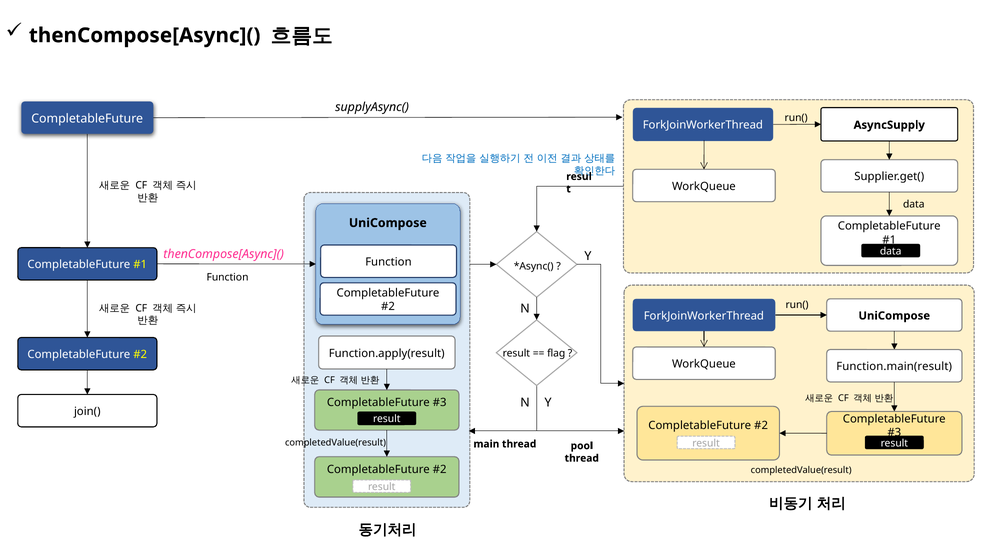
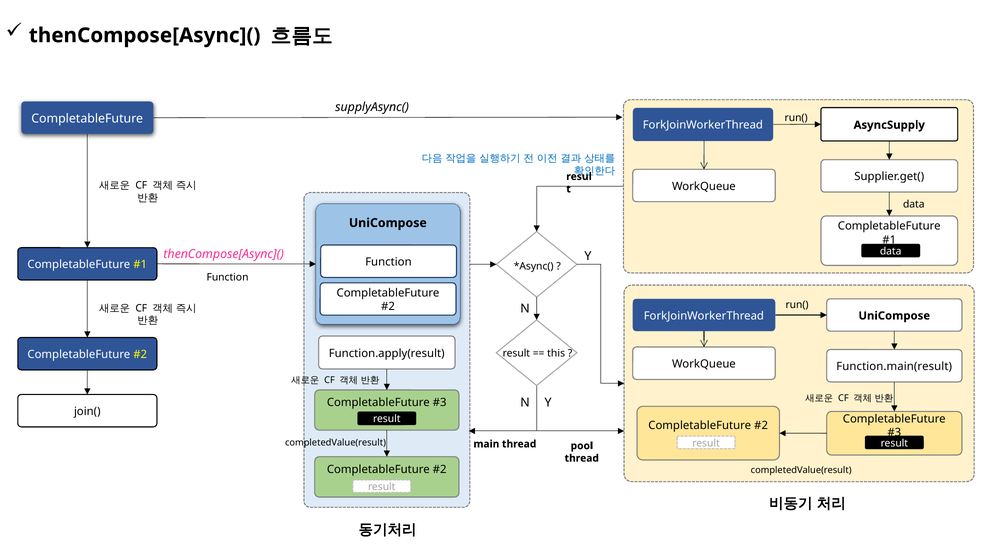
flag: flag -> this (556, 353)
